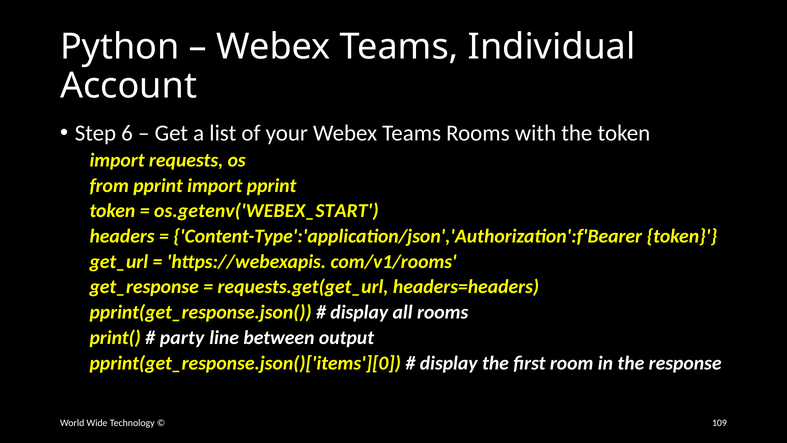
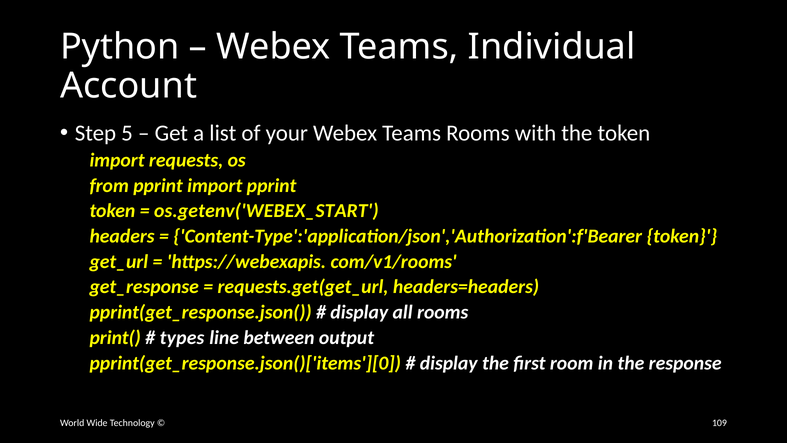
6: 6 -> 5 (127, 133)
party: party -> types (182, 337)
